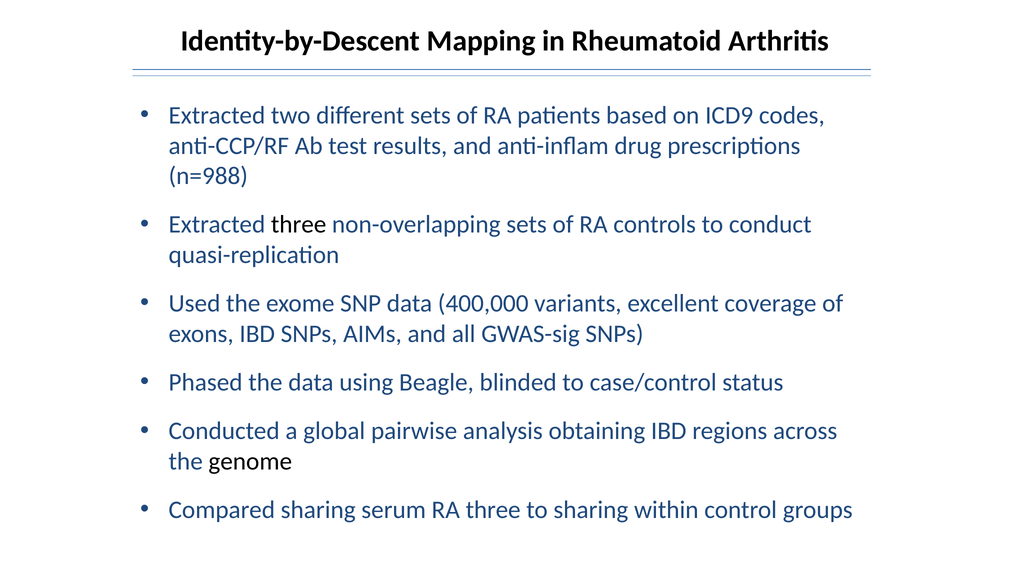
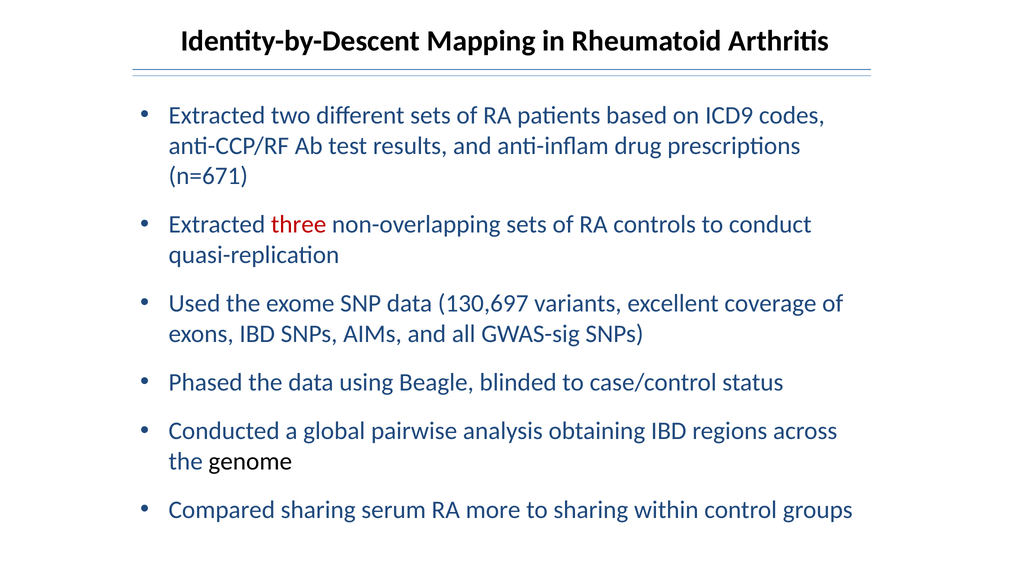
n=988: n=988 -> n=671 (208, 176)
three colour: black -> red (299, 225)
400,000: 400,000 -> 130,697 (483, 304)
RA three: three -> more (493, 510)
